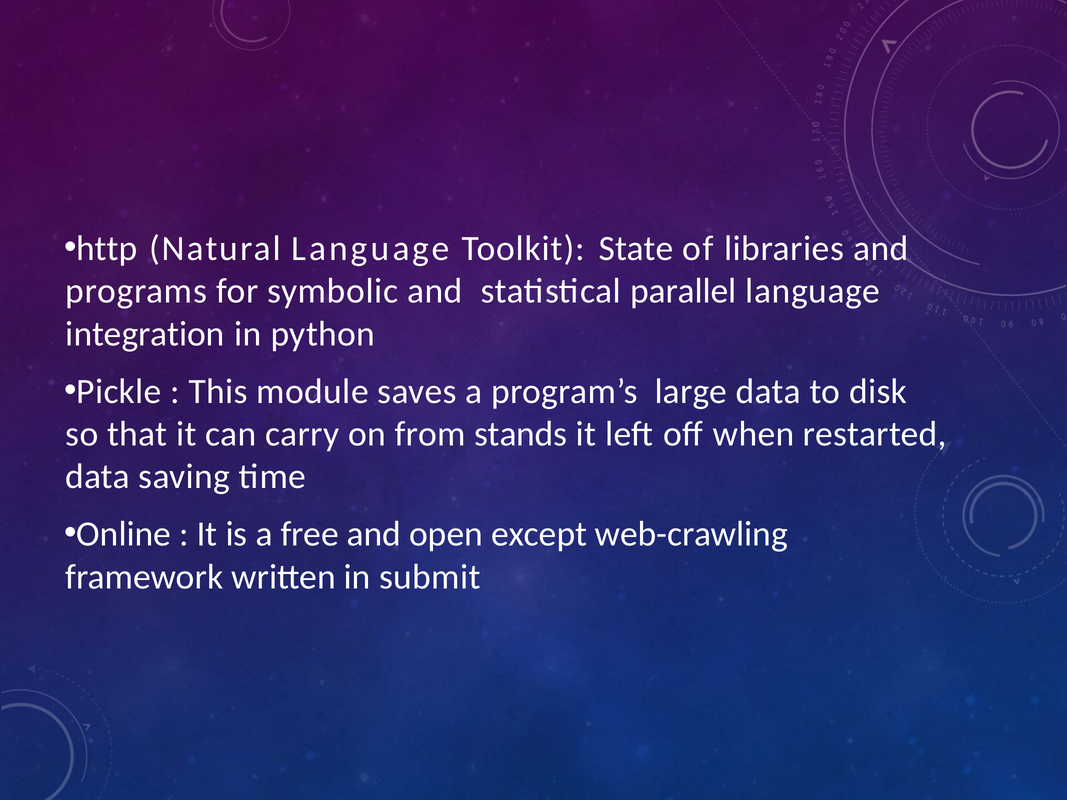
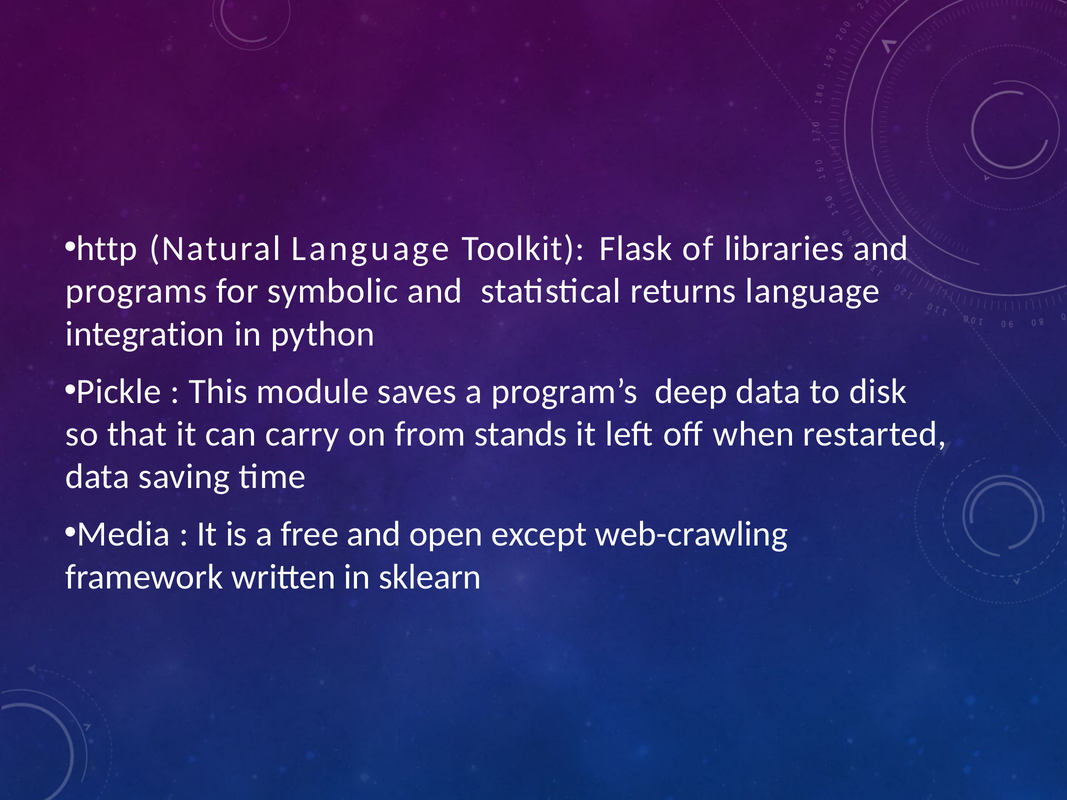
State: State -> Flask (636, 249)
parallel: parallel -> returns (683, 291)
large: large -> deep (691, 391)
Online: Online -> Media (124, 534)
submit: submit -> sklearn (430, 577)
